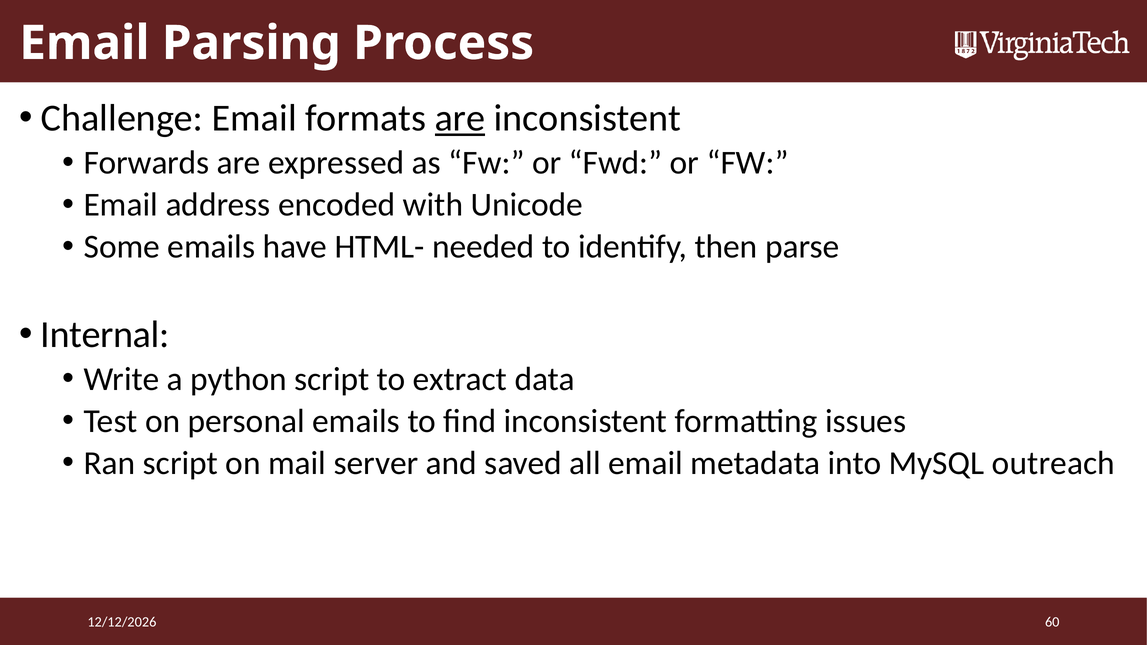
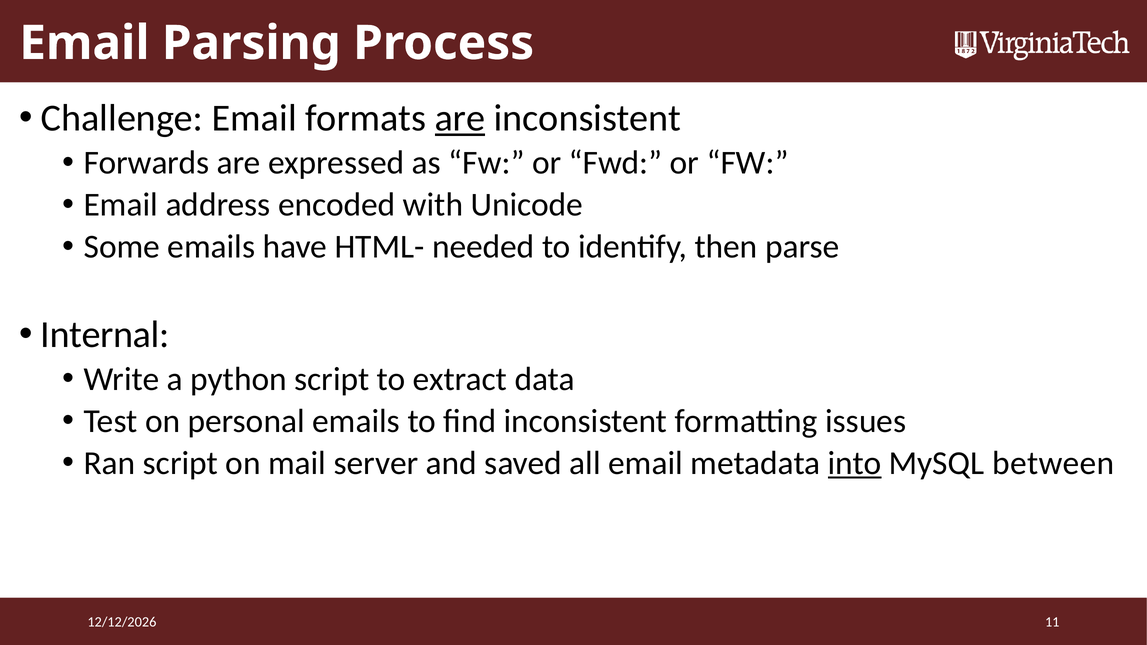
into underline: none -> present (855, 463)
outreach: outreach -> between (1053, 463)
60: 60 -> 11 (1052, 622)
